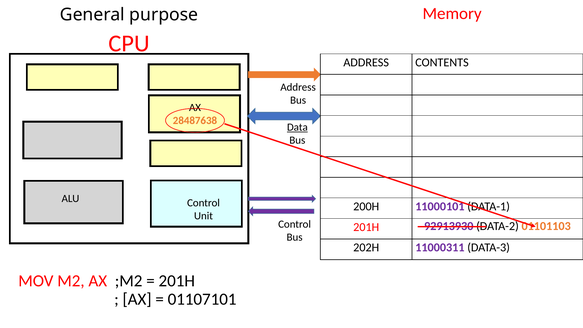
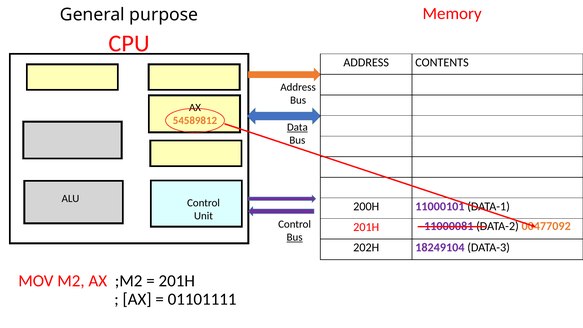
28487638: 28487638 -> 54589812 (195, 121)
92913930: 92913930 -> 11000081 (449, 226)
01101103: 01101103 -> 00477092 (546, 226)
Bus underline: none -> present (295, 237)
11000311: 11000311 -> 18249104 (440, 248)
01107101: 01107101 -> 01101111 (202, 299)
